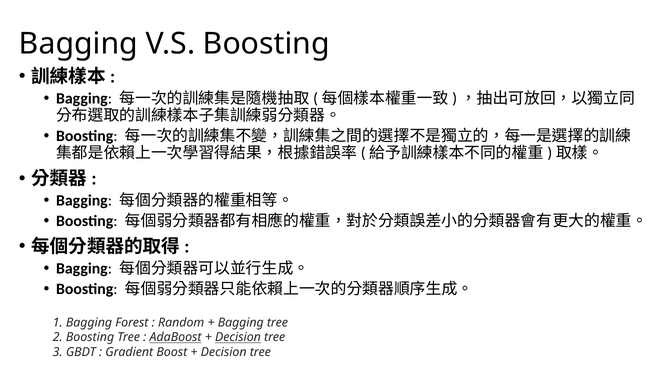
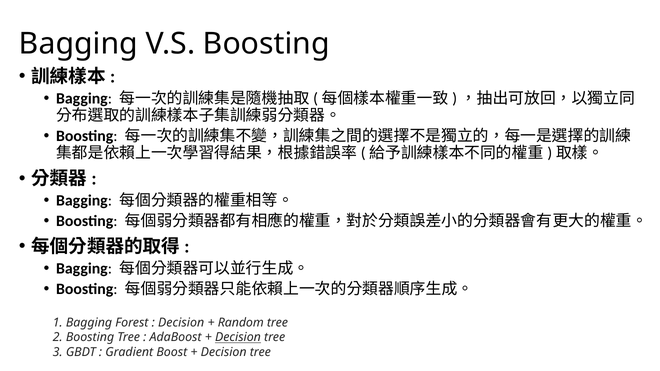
Random: Random -> Decision (181, 323)
Bagging: Bagging -> Random (241, 323)
AdaBoost underline: present -> none (176, 338)
